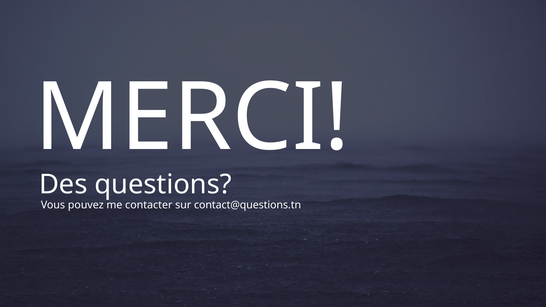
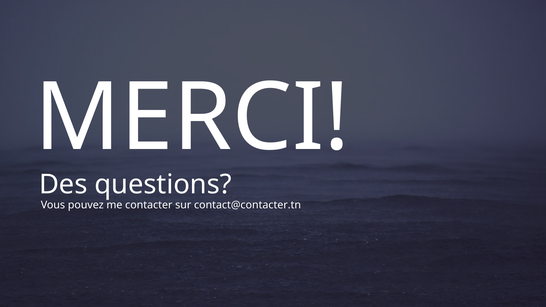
contact@questions.tn: contact@questions.tn -> contact@contacter.tn (248, 205)
